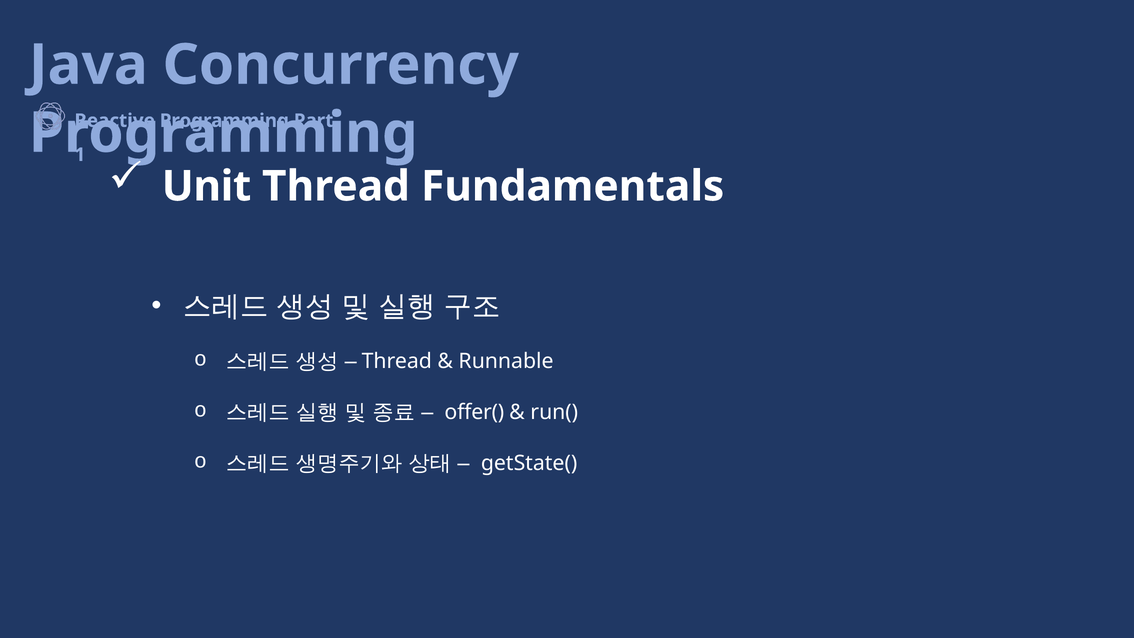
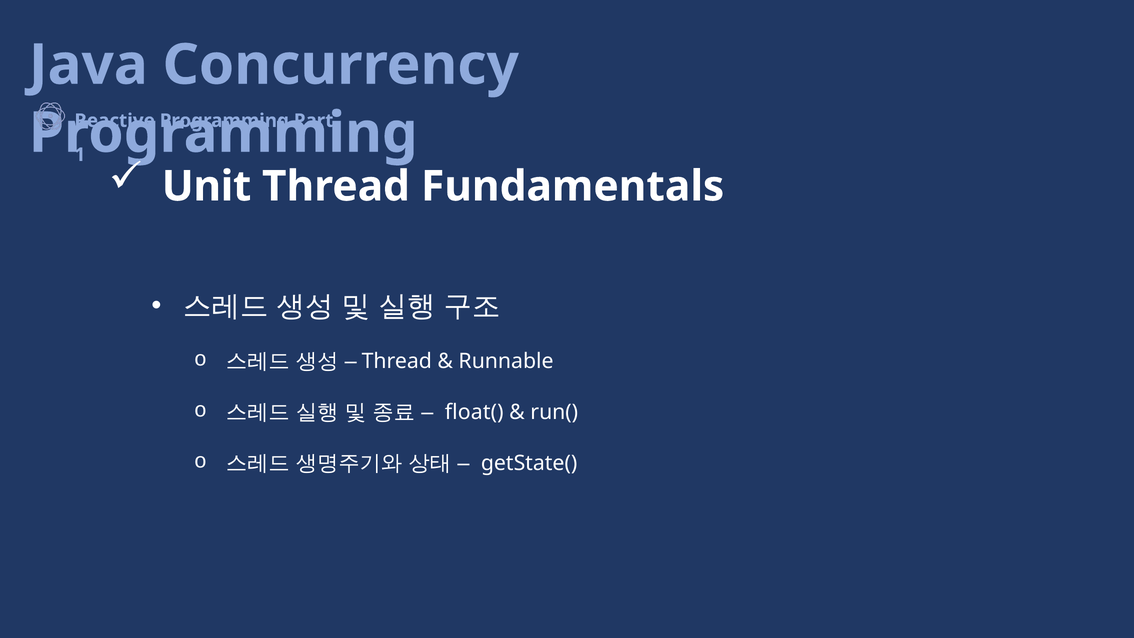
offer(: offer( -> float( (474, 412)
